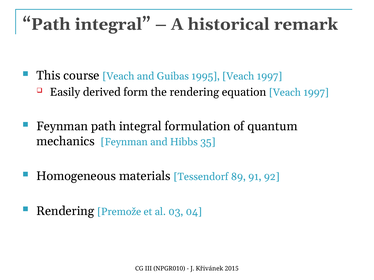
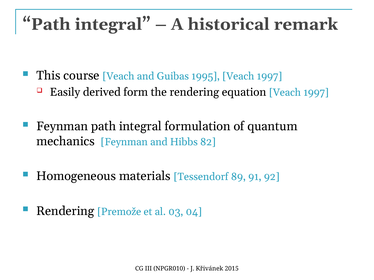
35: 35 -> 82 (208, 142)
